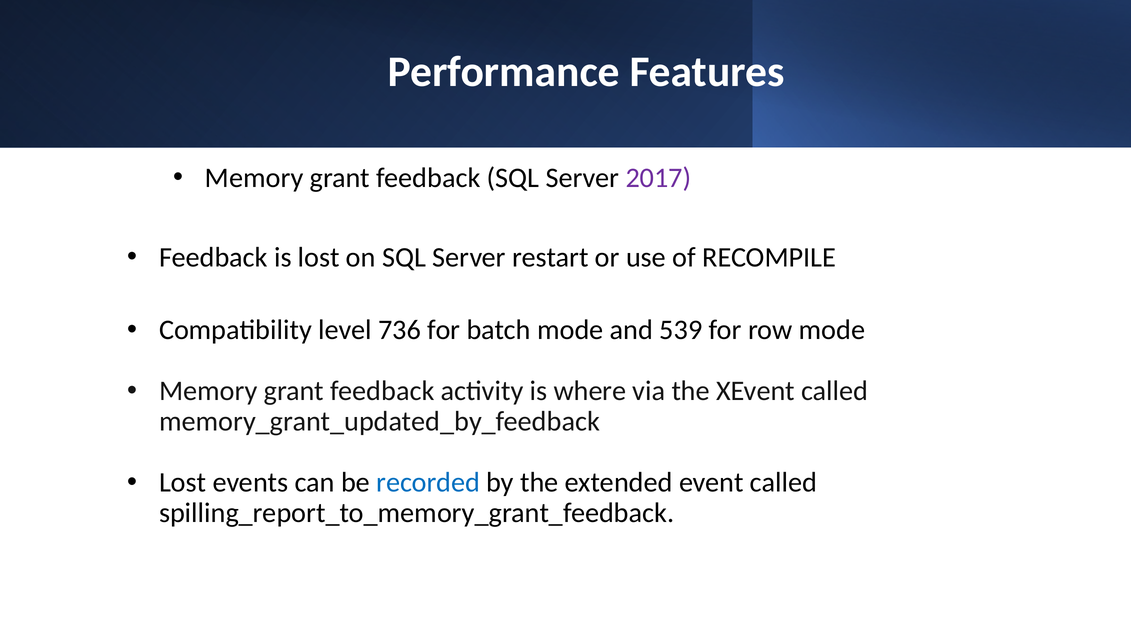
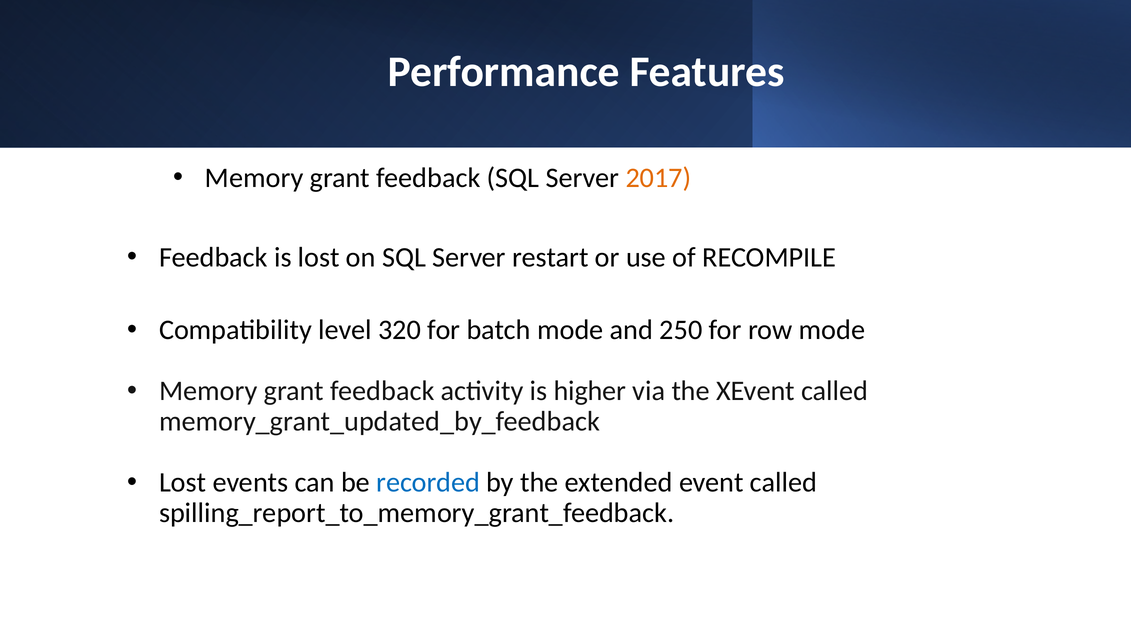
2017 colour: purple -> orange (658, 178)
736: 736 -> 320 (400, 330)
539: 539 -> 250 (681, 330)
where: where -> higher (590, 391)
